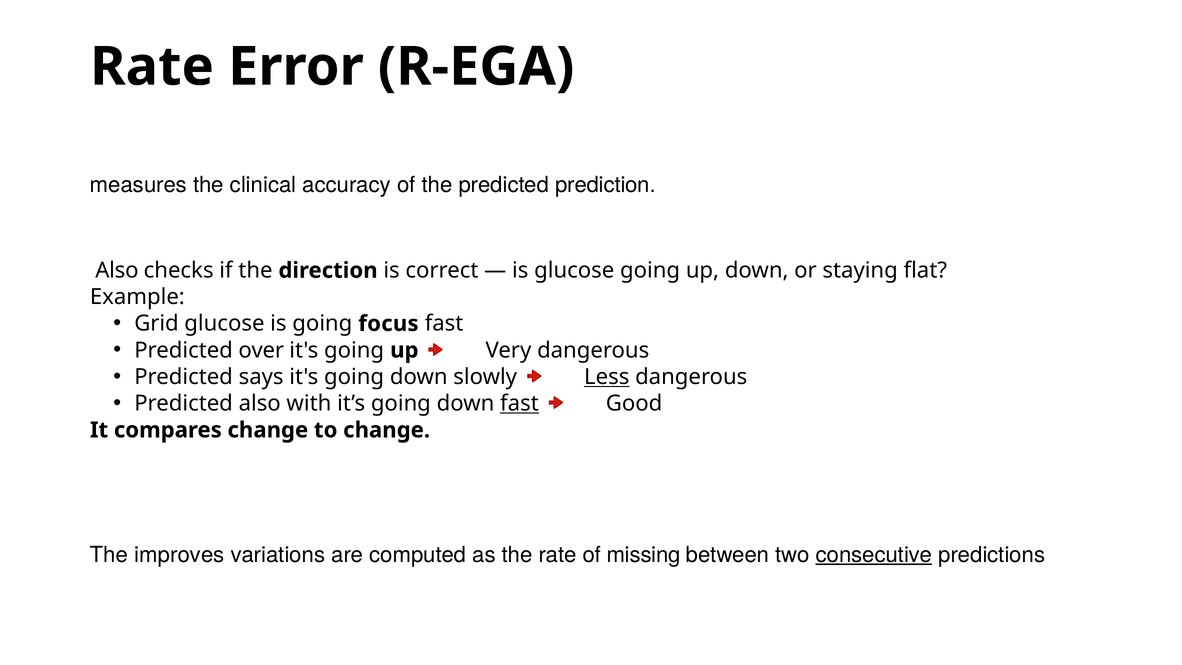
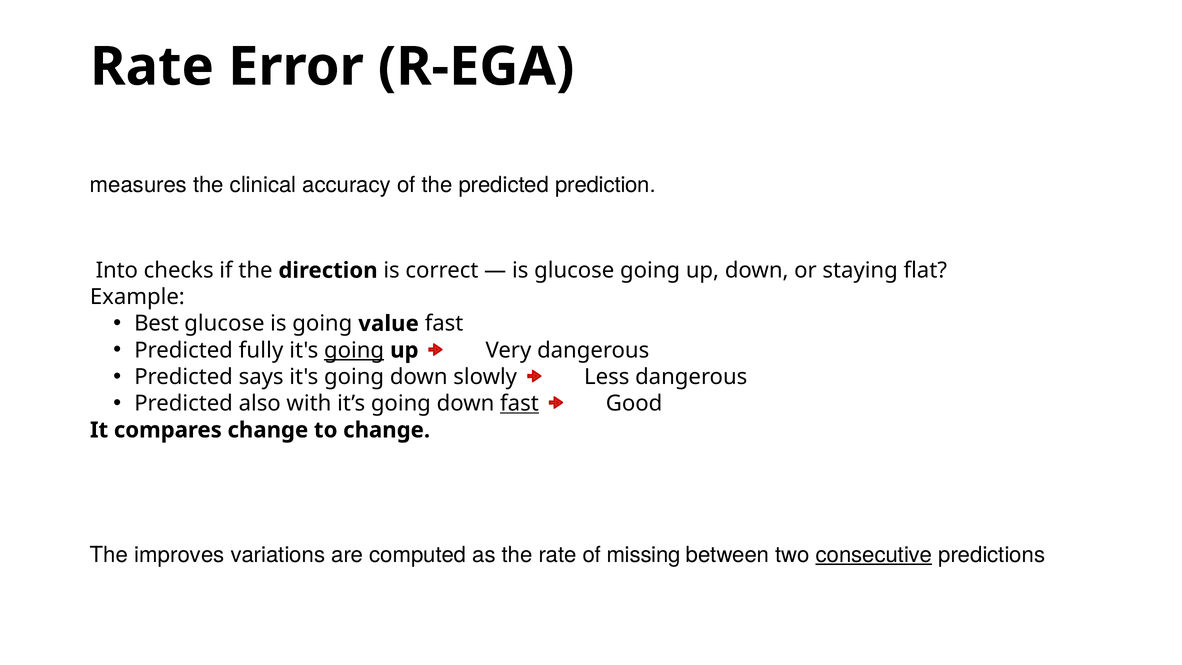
Also: Also -> Into (117, 270)
Grid: Grid -> Best (157, 324)
focus: focus -> value (389, 324)
over: over -> fully (261, 350)
going underline: none -> present (354, 350)
Less underline: present -> none (607, 377)
